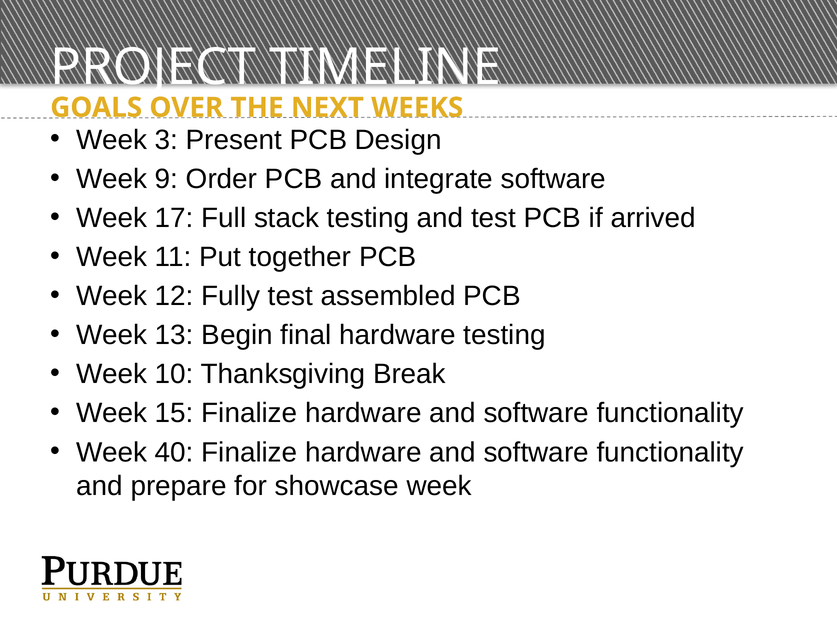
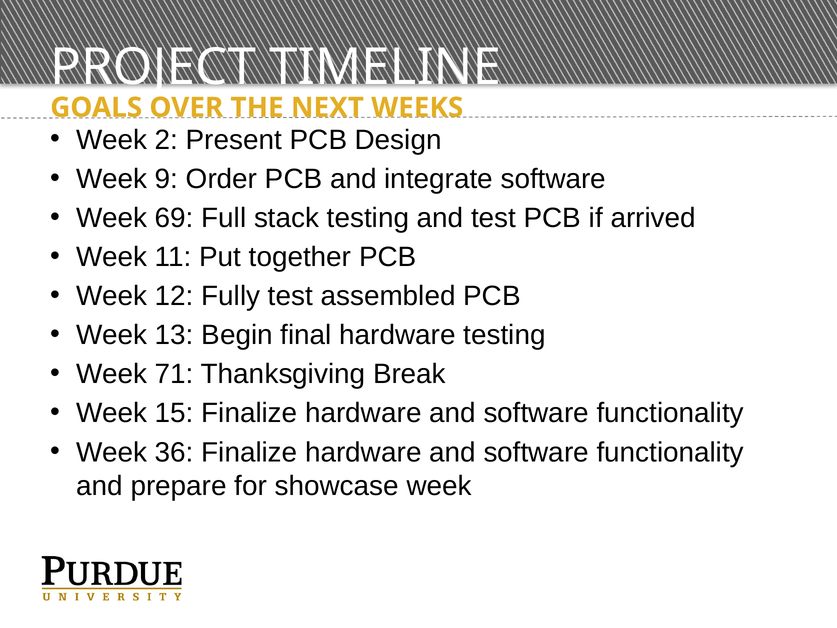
3: 3 -> 2 (167, 140)
17: 17 -> 69 (174, 218)
10: 10 -> 71 (174, 374)
40: 40 -> 36 (174, 452)
